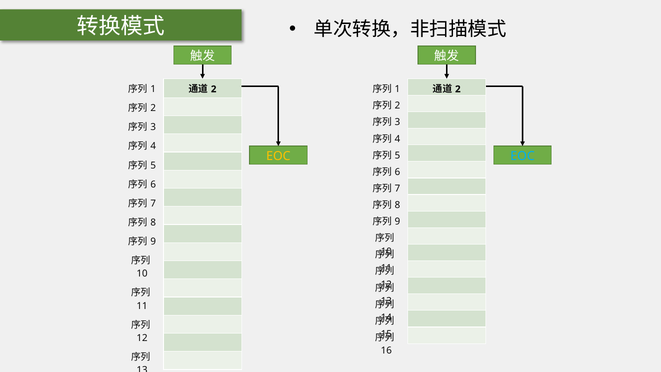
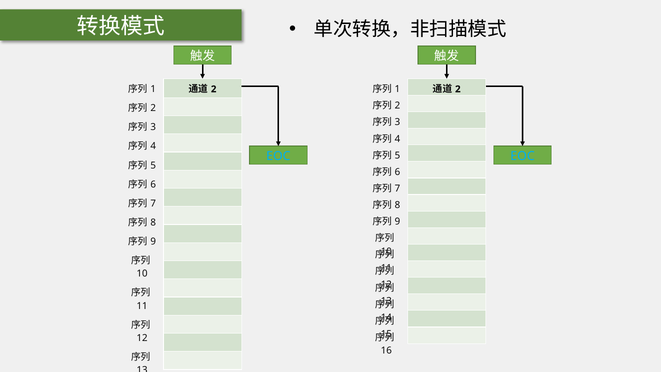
EOC colour: yellow -> light blue (278, 156)
